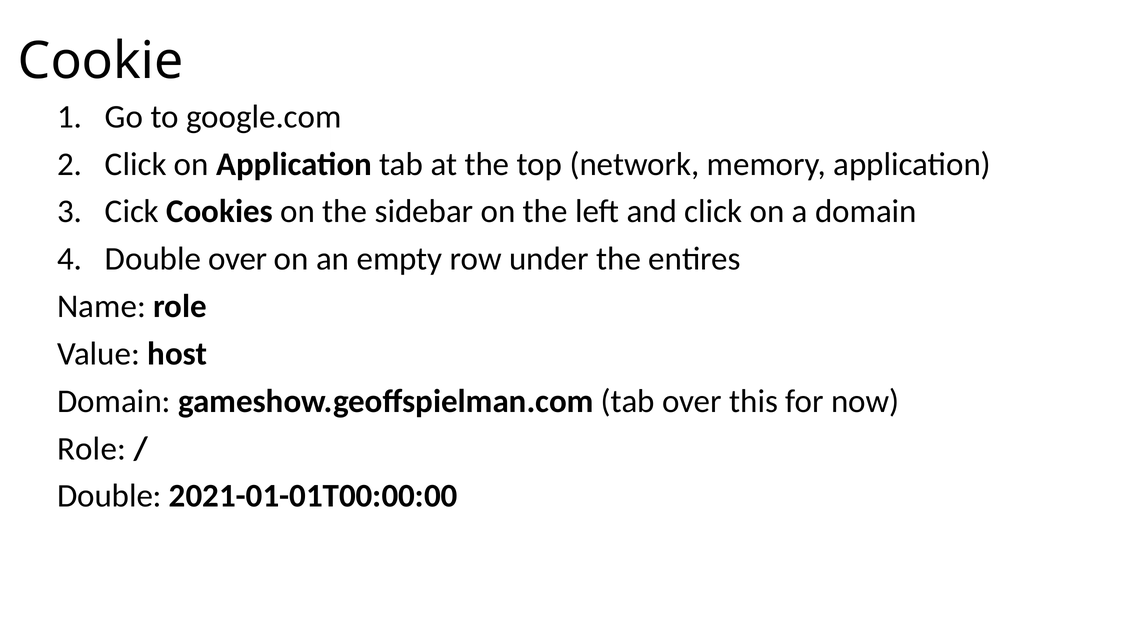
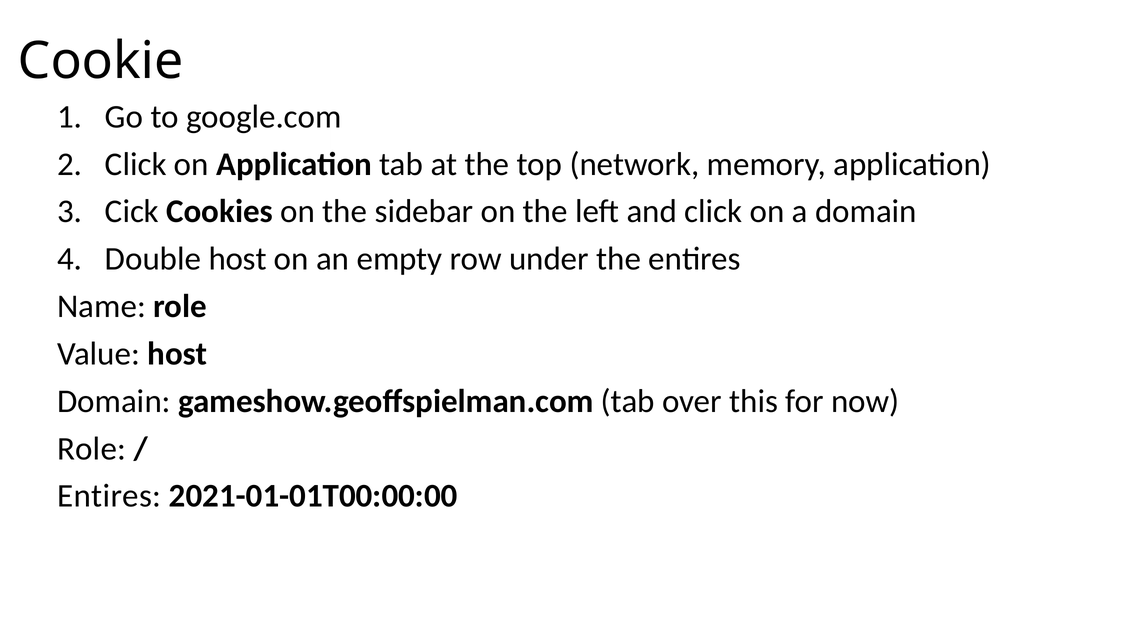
Double over: over -> host (238, 259)
Double: Double -> Entires (109, 496)
